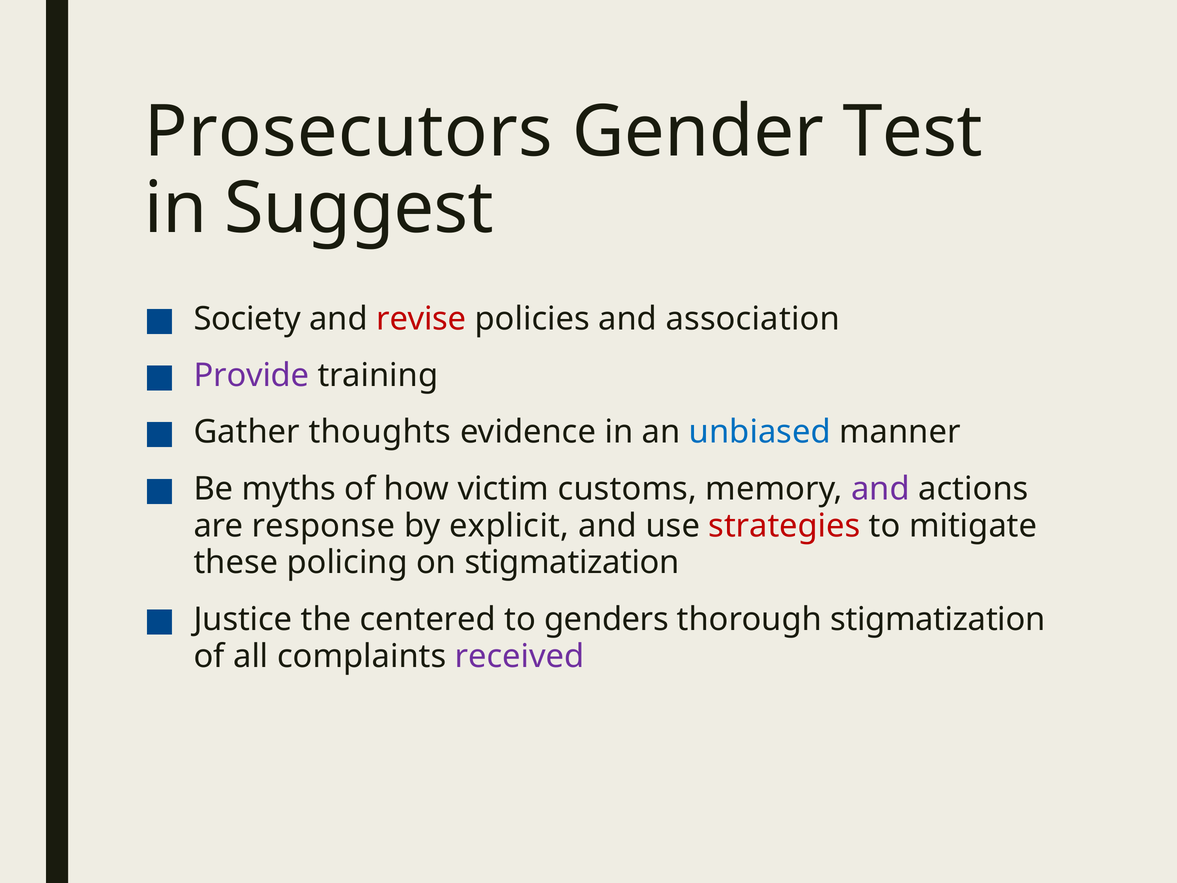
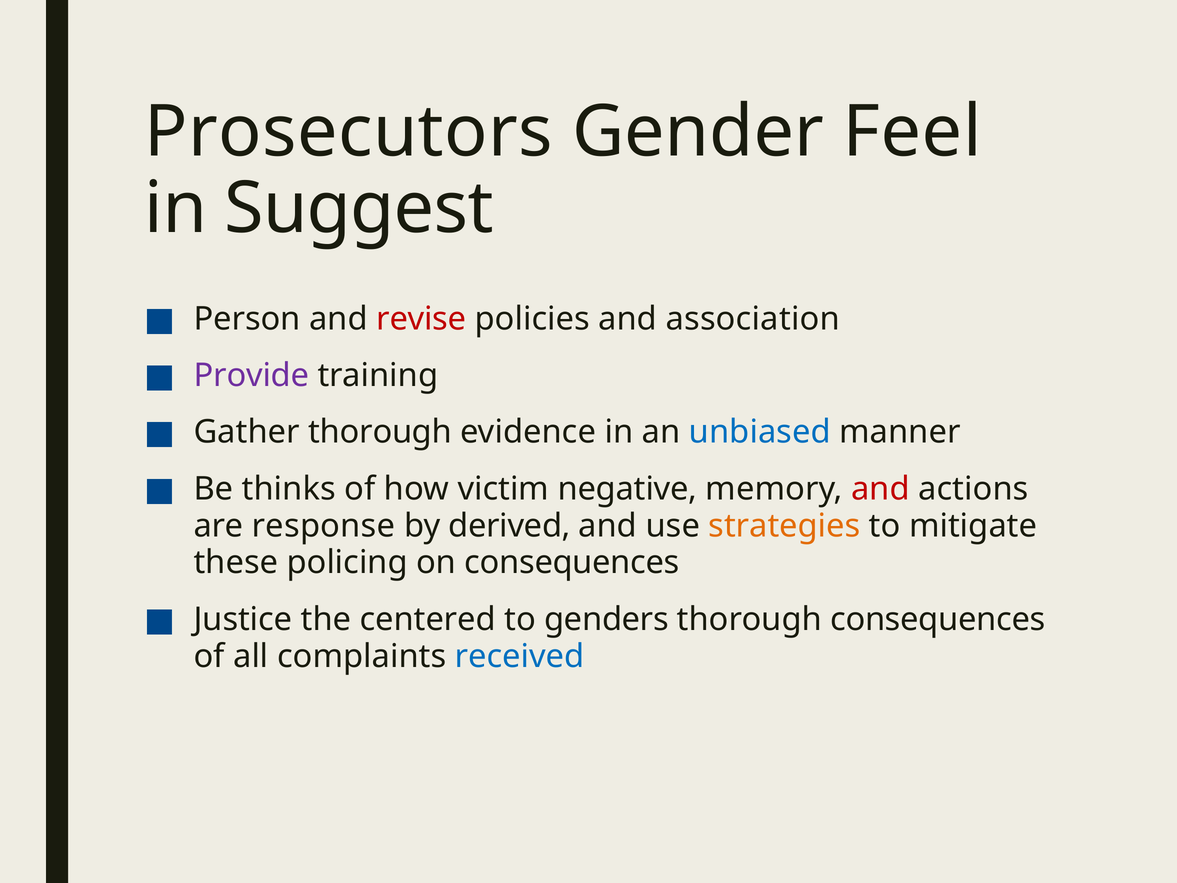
Test: Test -> Feel (912, 132)
Society: Society -> Person (247, 319)
Gather thoughts: thoughts -> thorough (380, 432)
myths: myths -> thinks (289, 489)
customs: customs -> negative (627, 489)
and colour: purple -> red (880, 489)
explicit: explicit -> derived (509, 526)
strategies colour: red -> orange (784, 526)
on stigmatization: stigmatization -> consequences (572, 563)
thorough stigmatization: stigmatization -> consequences (938, 619)
received colour: purple -> blue (519, 656)
